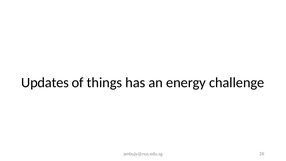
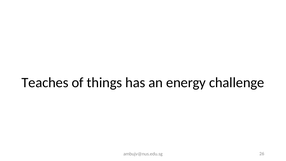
Updates: Updates -> Teaches (45, 82)
